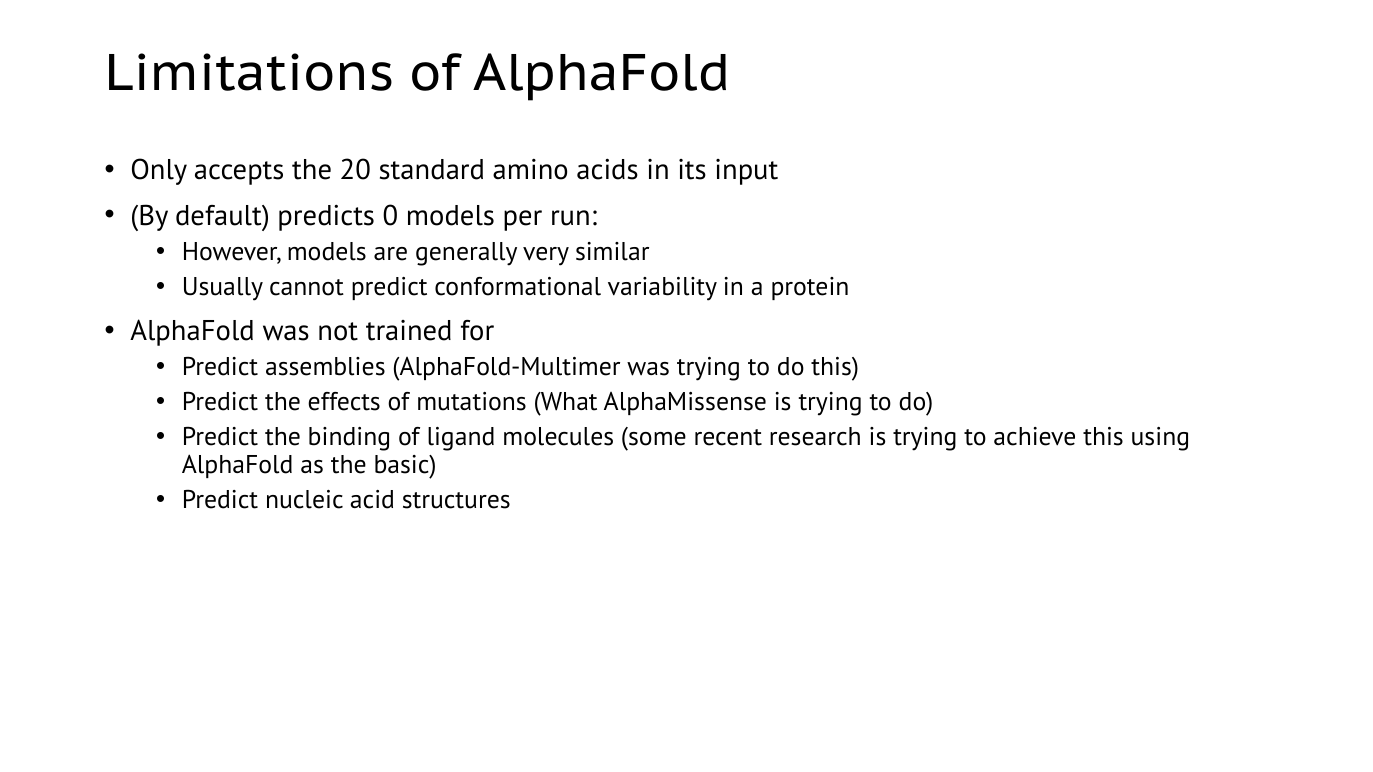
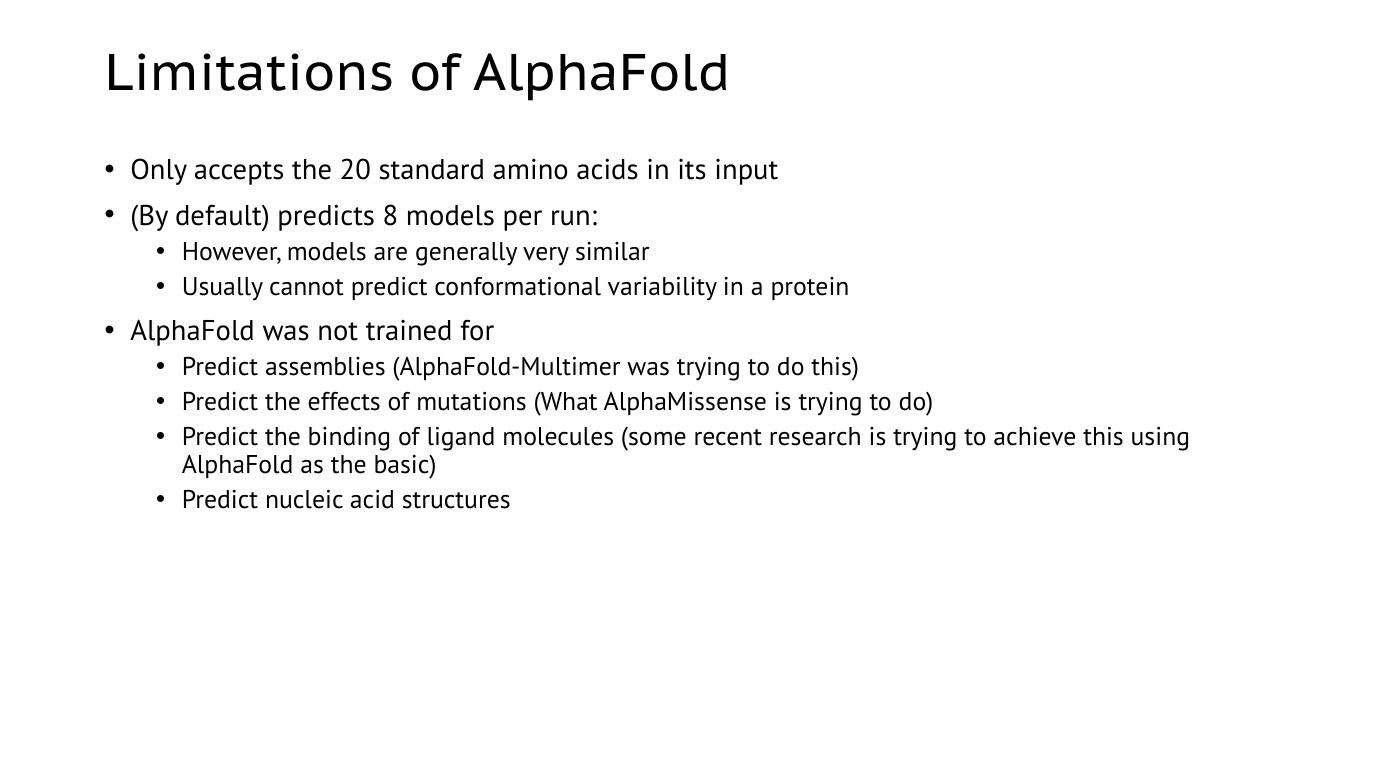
0: 0 -> 8 (390, 216)
